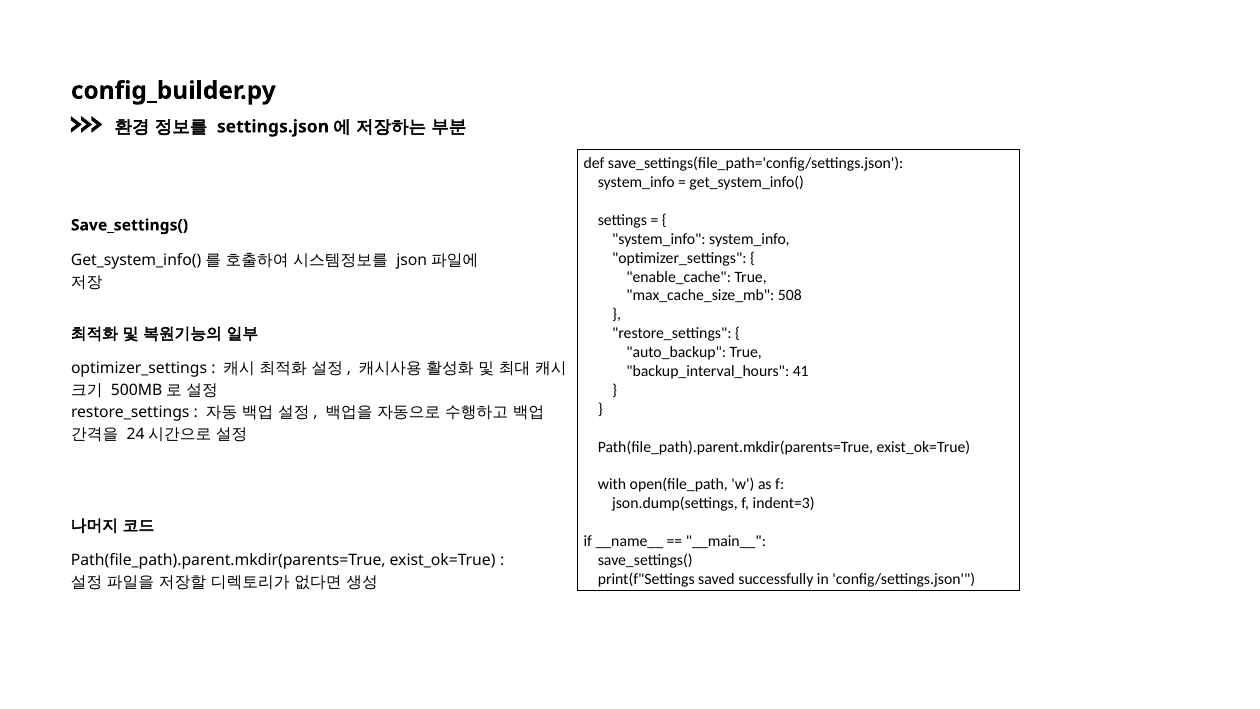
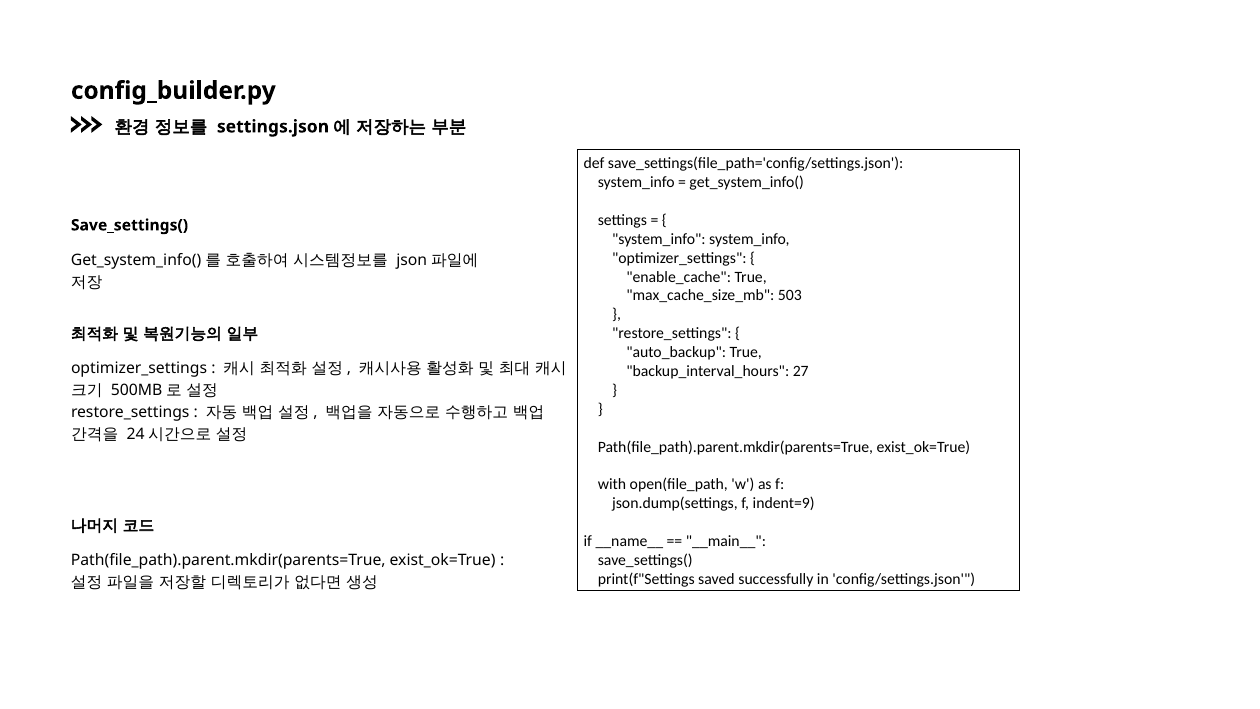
508: 508 -> 503 (790, 296)
41: 41 -> 27 (801, 371)
indent=3: indent=3 -> indent=9 (784, 504)
